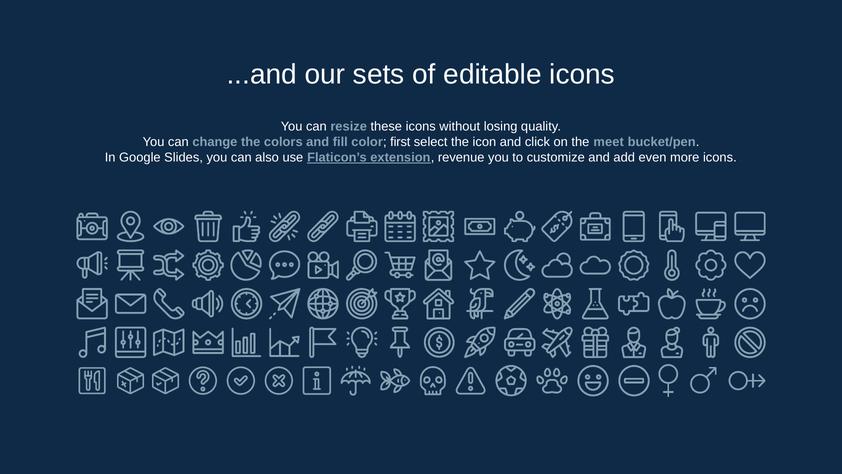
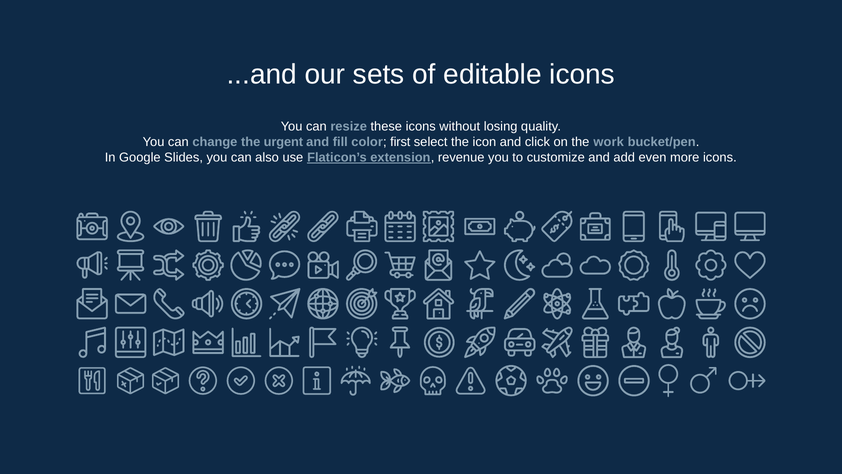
colors: colors -> urgent (283, 142)
meet: meet -> work (609, 142)
